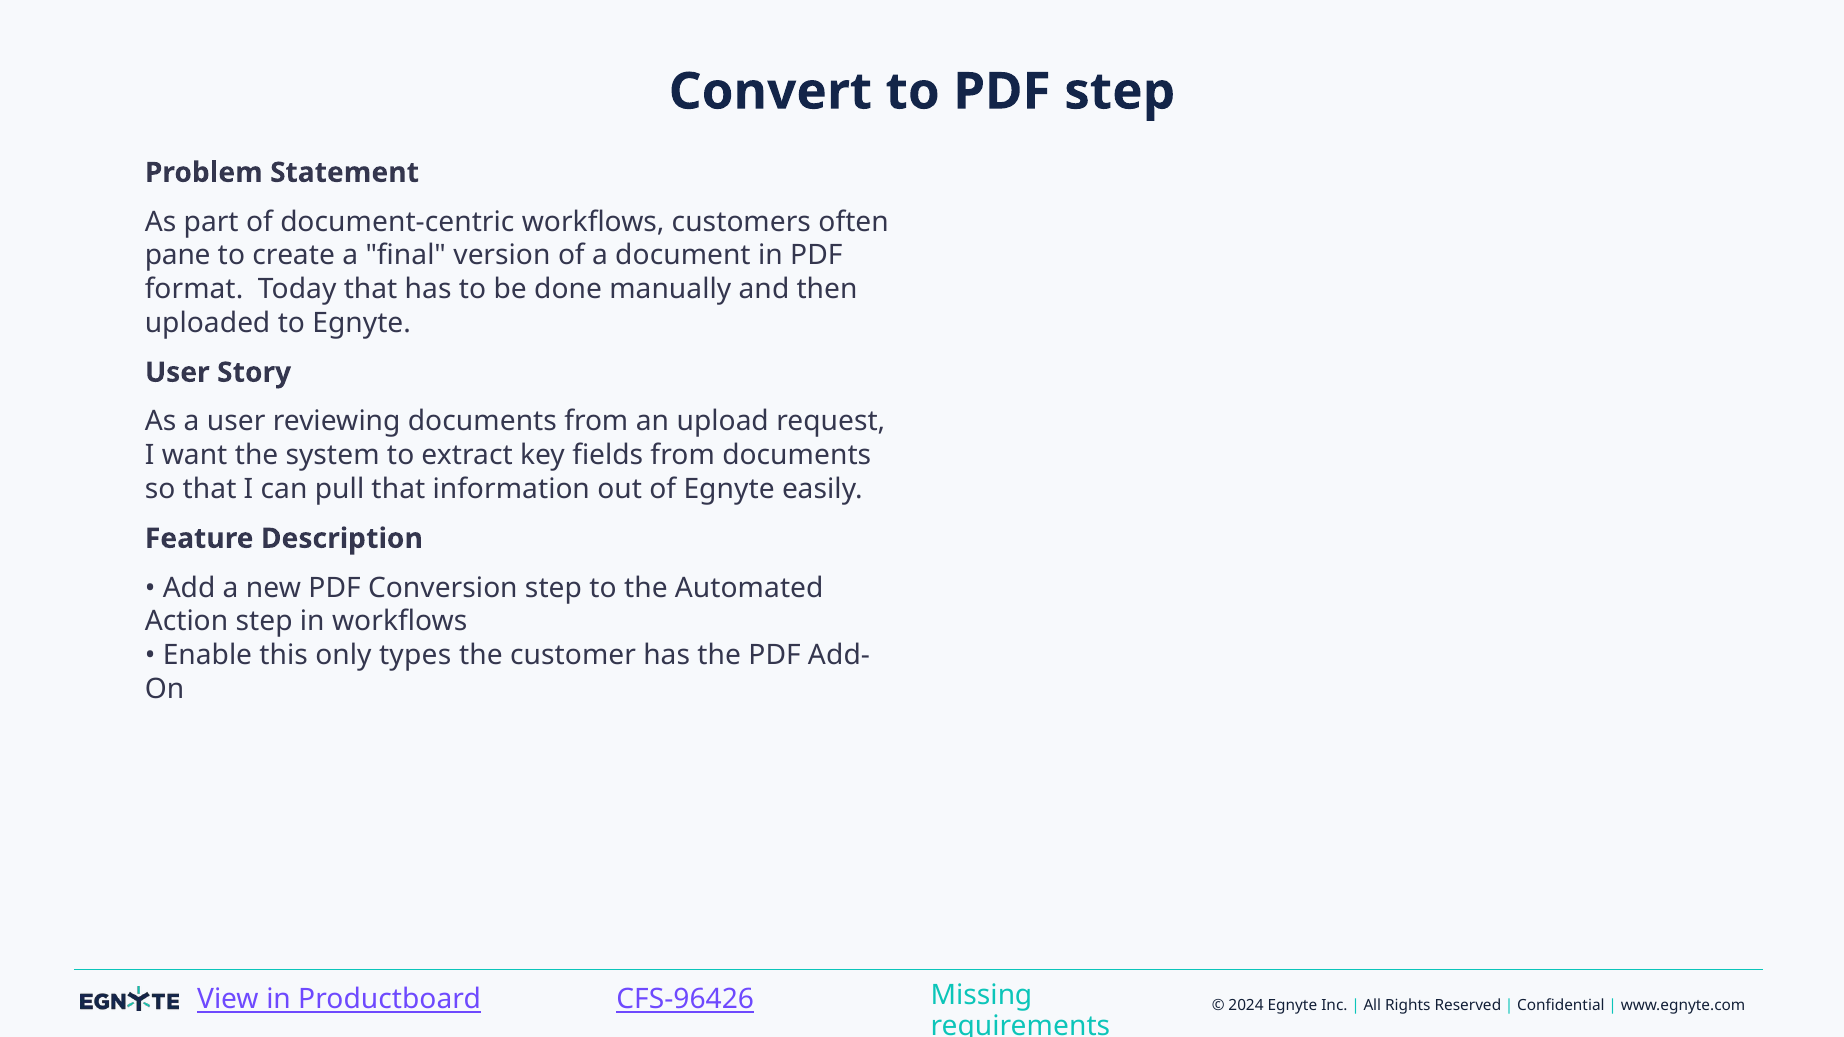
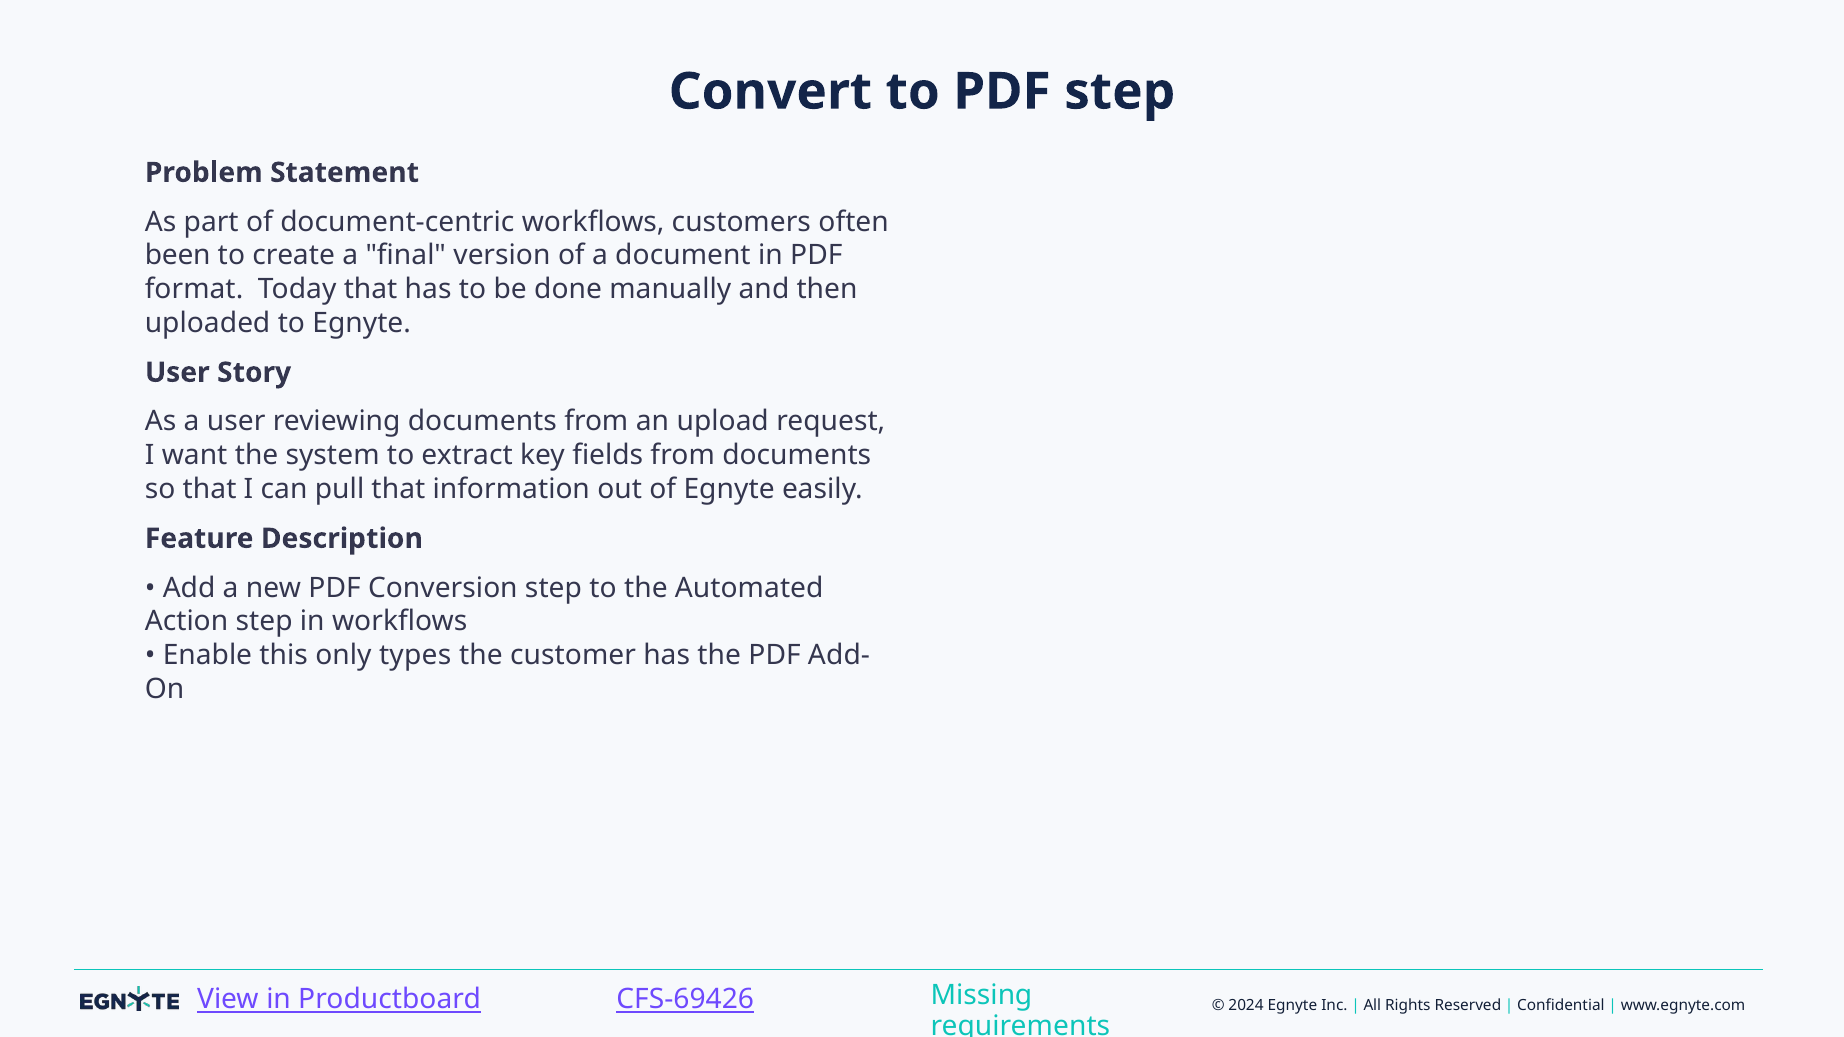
pane: pane -> been (178, 256)
CFS-96426: CFS-96426 -> CFS-69426 (685, 999)
